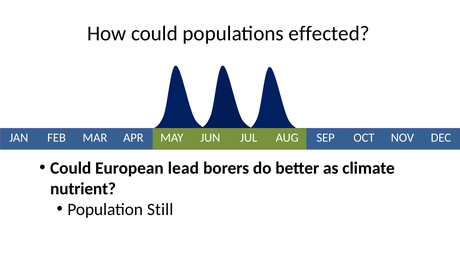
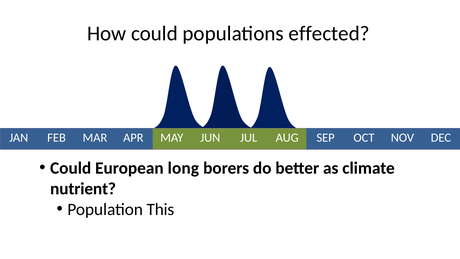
lead: lead -> long (183, 168)
Still: Still -> This (160, 209)
